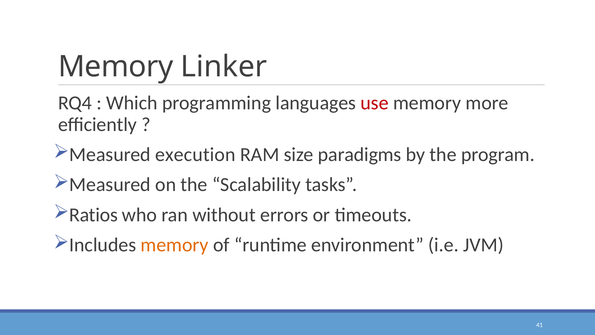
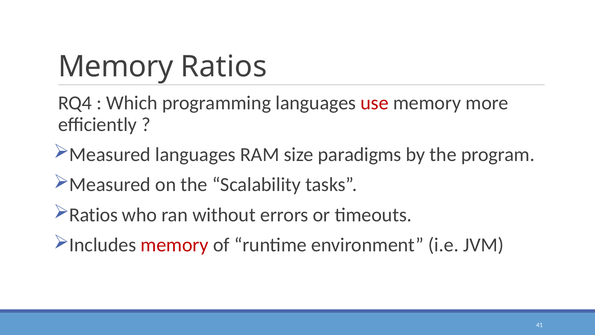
Memory Linker: Linker -> Ratios (224, 67)
Measured execution: execution -> languages (195, 154)
memory colour: orange -> red (175, 245)
